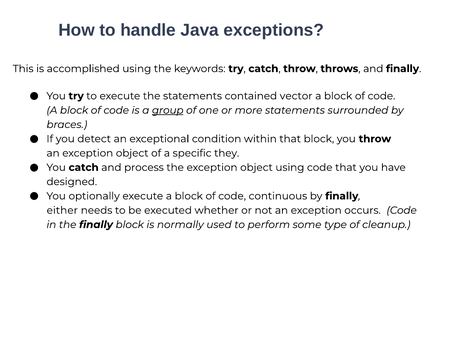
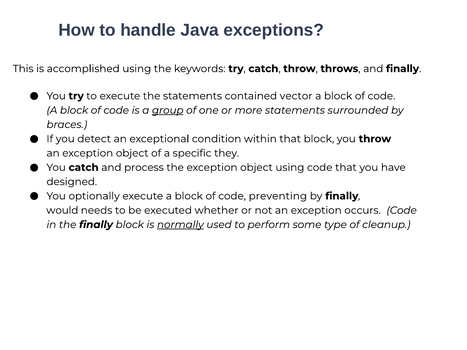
continuous: continuous -> preventing (278, 196)
either: either -> would (62, 210)
normally underline: none -> present (180, 225)
